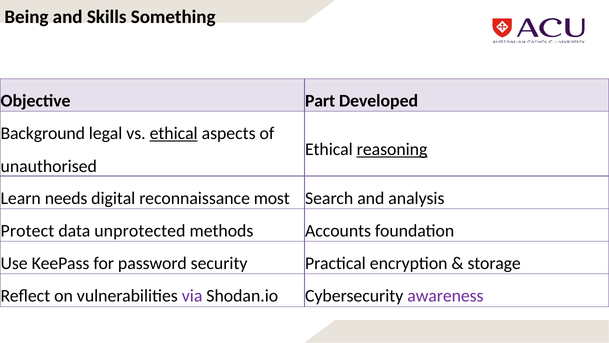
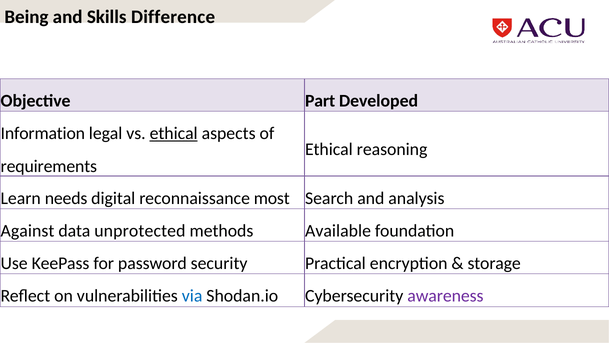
Something: Something -> Difference (173, 17)
Background: Background -> Information (43, 133)
reasoning underline: present -> none (392, 149)
unauthorised: unauthorised -> requirements (49, 166)
Protect: Protect -> Against (27, 231)
Accounts: Accounts -> Available (338, 231)
via colour: purple -> blue (192, 296)
